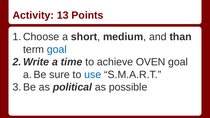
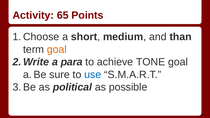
13: 13 -> 65 (63, 15)
goal colour: blue -> orange (57, 49)
time: time -> para (72, 62)
OVEN: OVEN -> TONE (151, 62)
